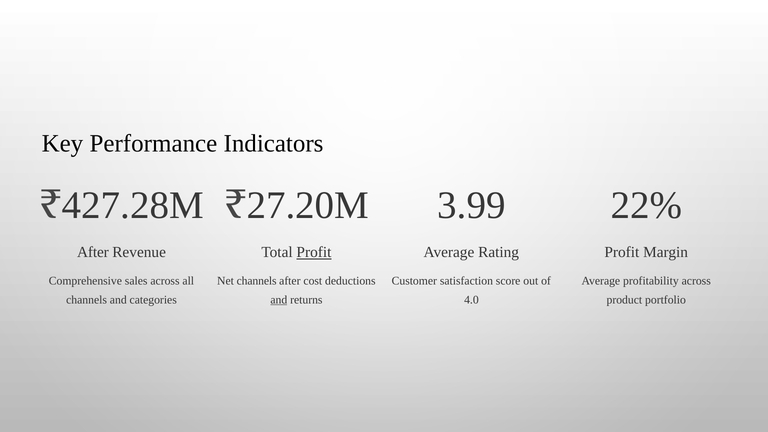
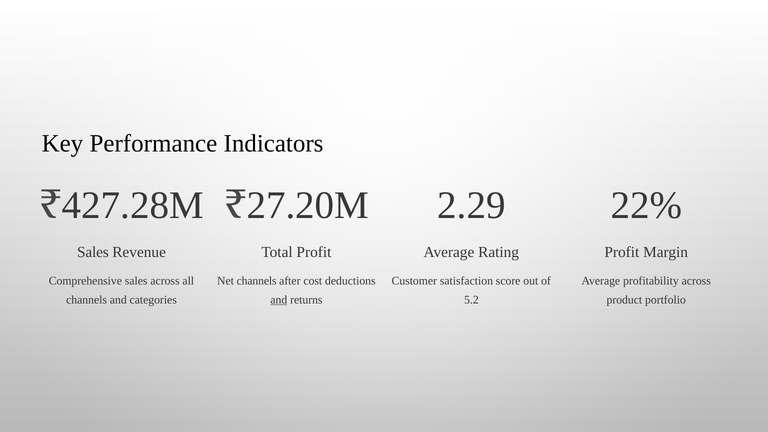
3.99: 3.99 -> 2.29 (471, 205)
After: After -> Sales (93, 252)
Profit underline: present -> none (314, 252)
4.0: 4.0 -> 5.2 (471, 300)
